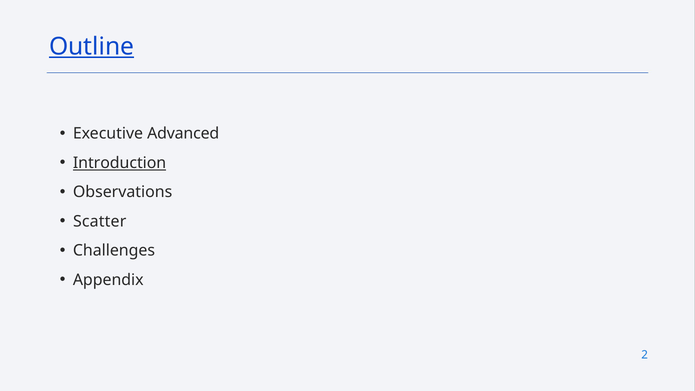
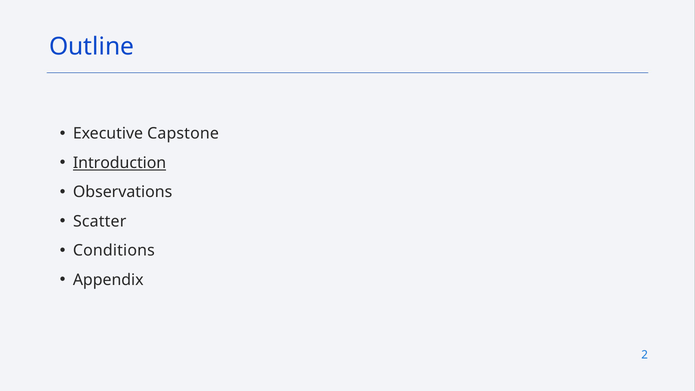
Outline underline: present -> none (92, 46)
Advanced: Advanced -> Capstone (183, 134)
Challenges: Challenges -> Conditions (114, 251)
